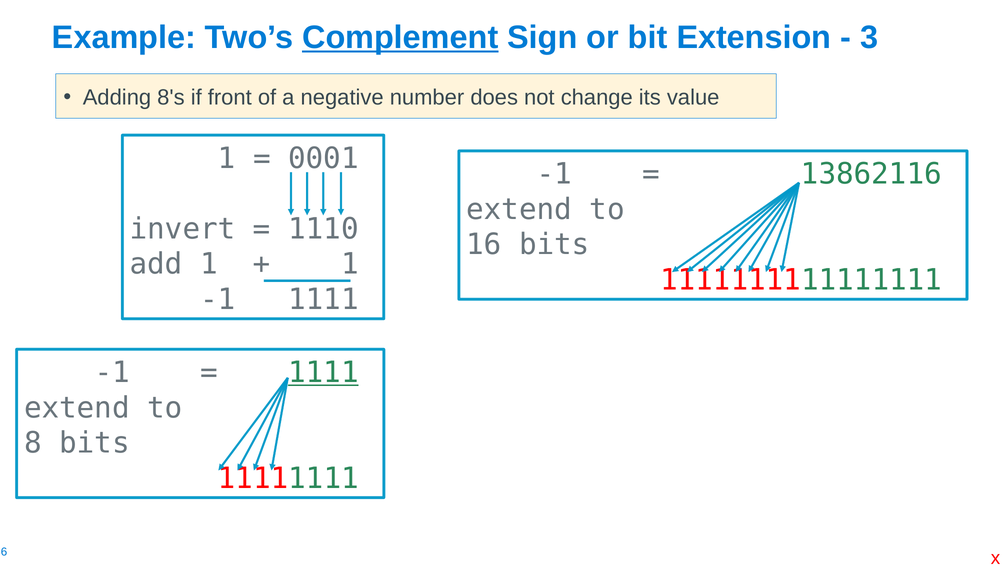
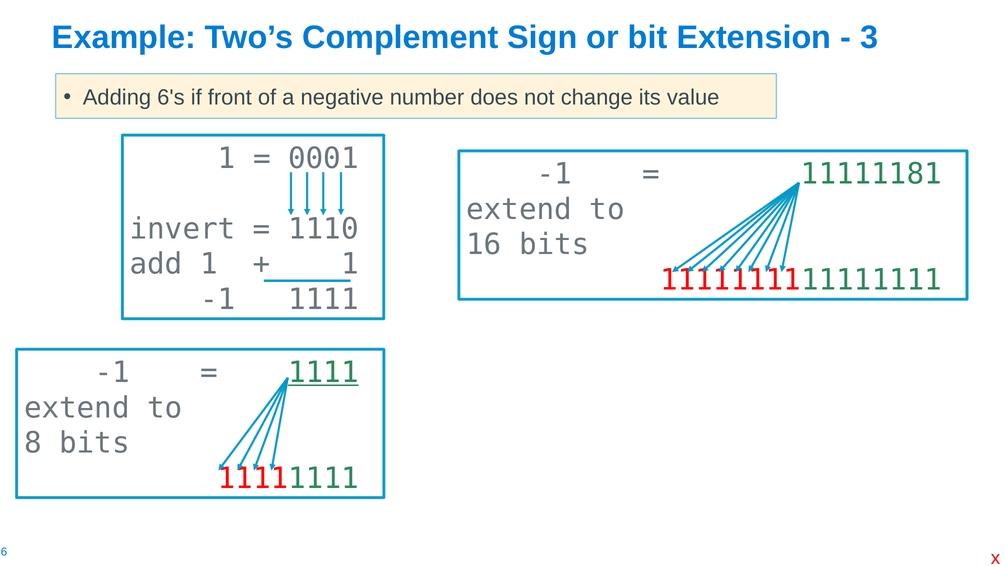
Complement underline: present -> none (400, 37)
8's: 8's -> 6's (171, 97)
13862116: 13862116 -> 11111181 (871, 174)
